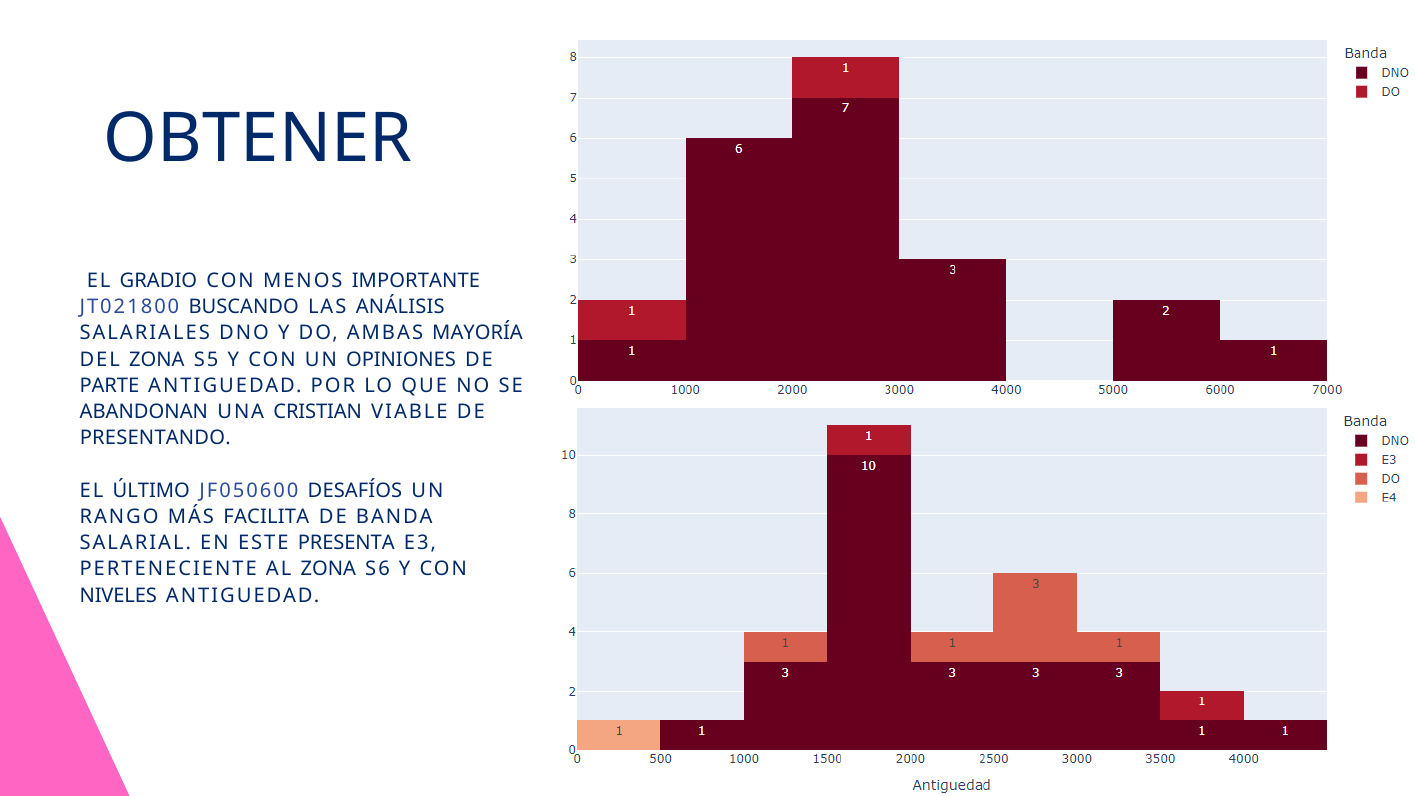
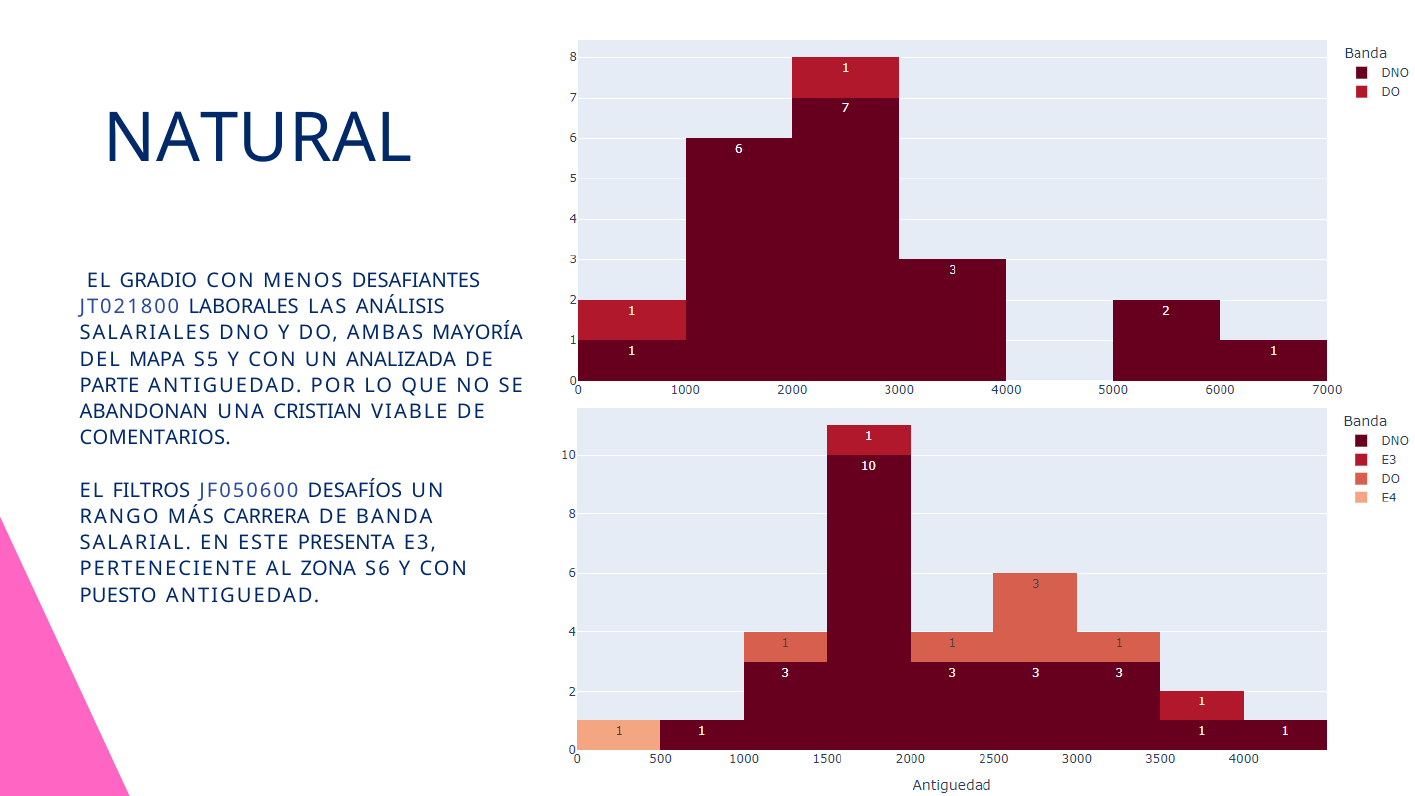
OBTENER: OBTENER -> NATURAL (258, 139)
IMPORTANTE: IMPORTANTE -> DESAFIANTES (416, 281)
BUSCANDO: BUSCANDO -> LABORALES (244, 307)
DEL ZONA: ZONA -> MAPA (157, 359)
OPINIONES: OPINIONES -> ANALIZADA (401, 359)
PRESENTANDO: PRESENTANDO -> COMENTARIOS (155, 438)
ÚLTIMO: ÚLTIMO -> FILTROS (151, 490)
FACILITA: FACILITA -> CARRERA (266, 517)
NIVELES: NIVELES -> PUESTO (118, 595)
